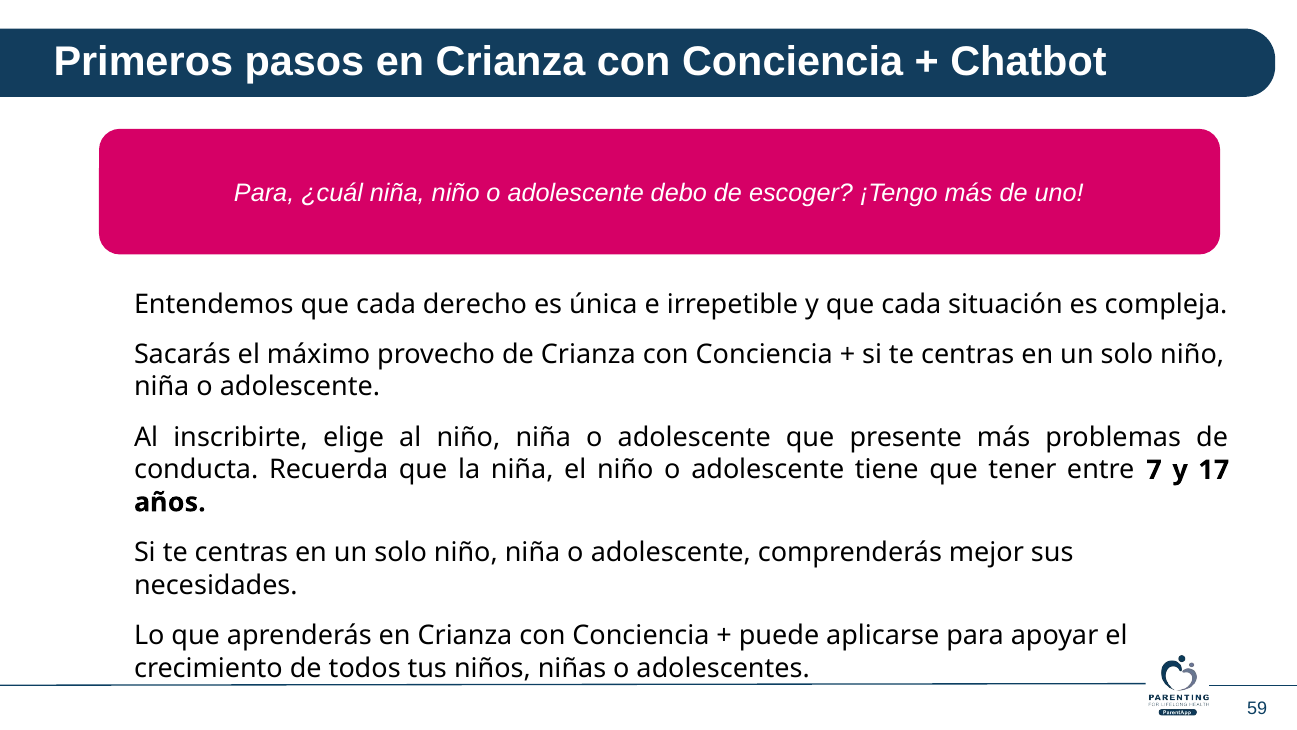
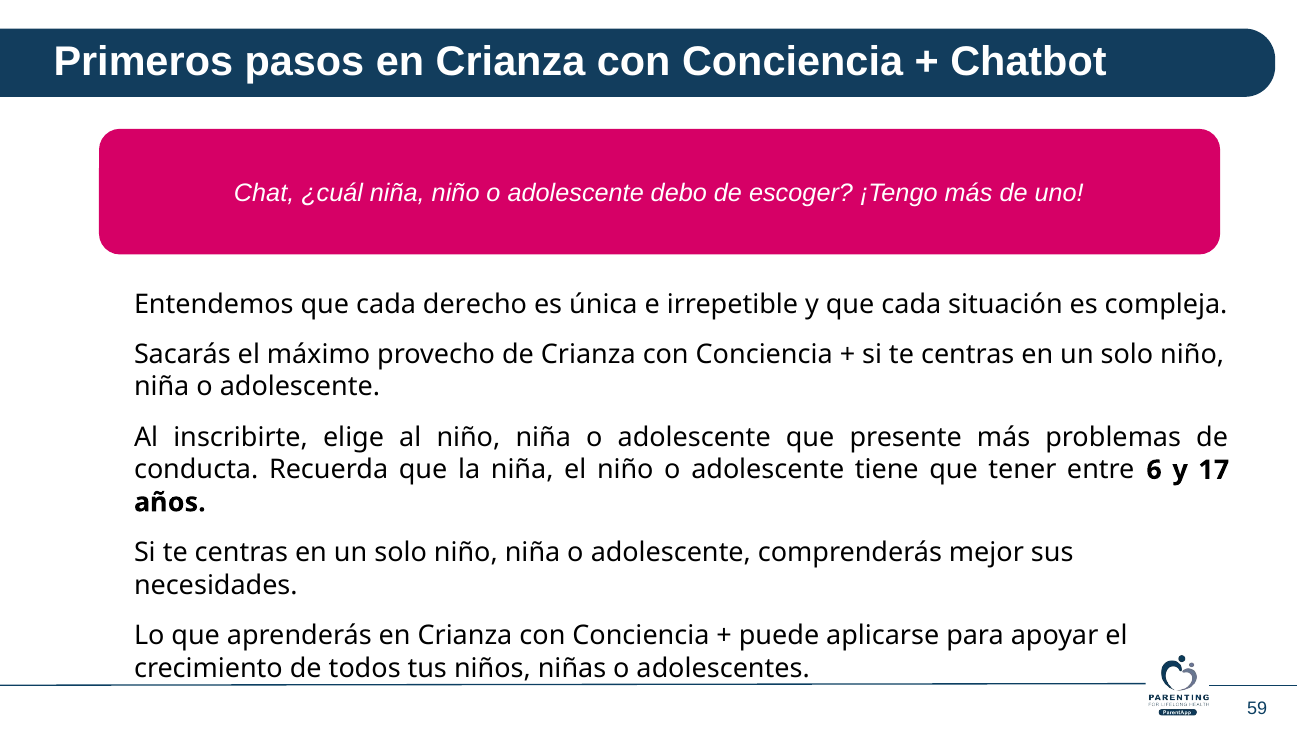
Para: Para -> Chat (264, 193)
7: 7 -> 6 (1154, 470)
